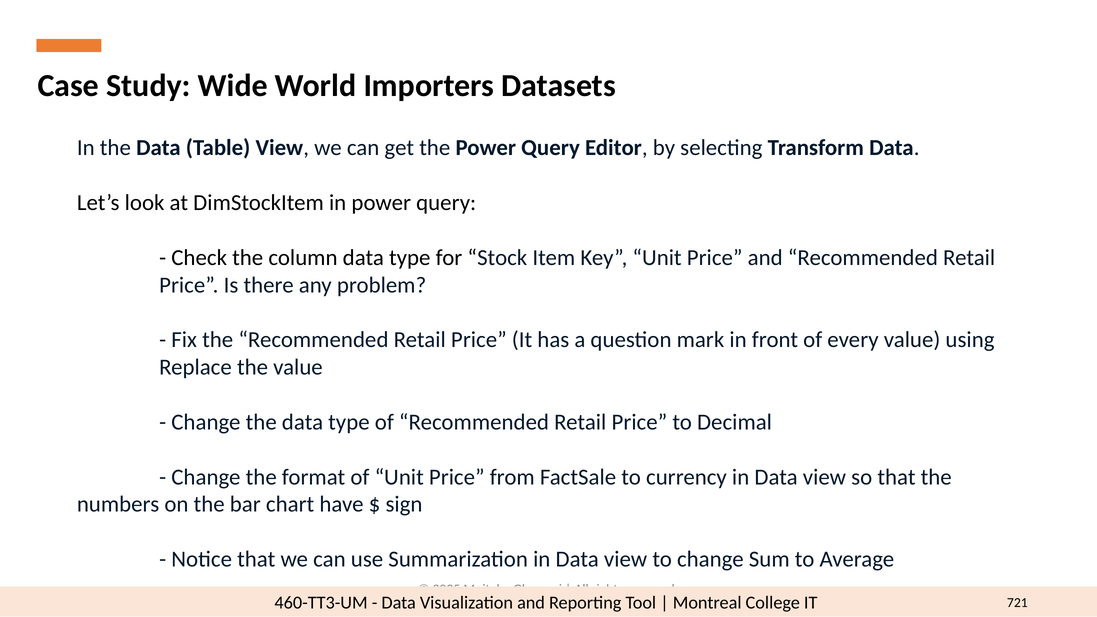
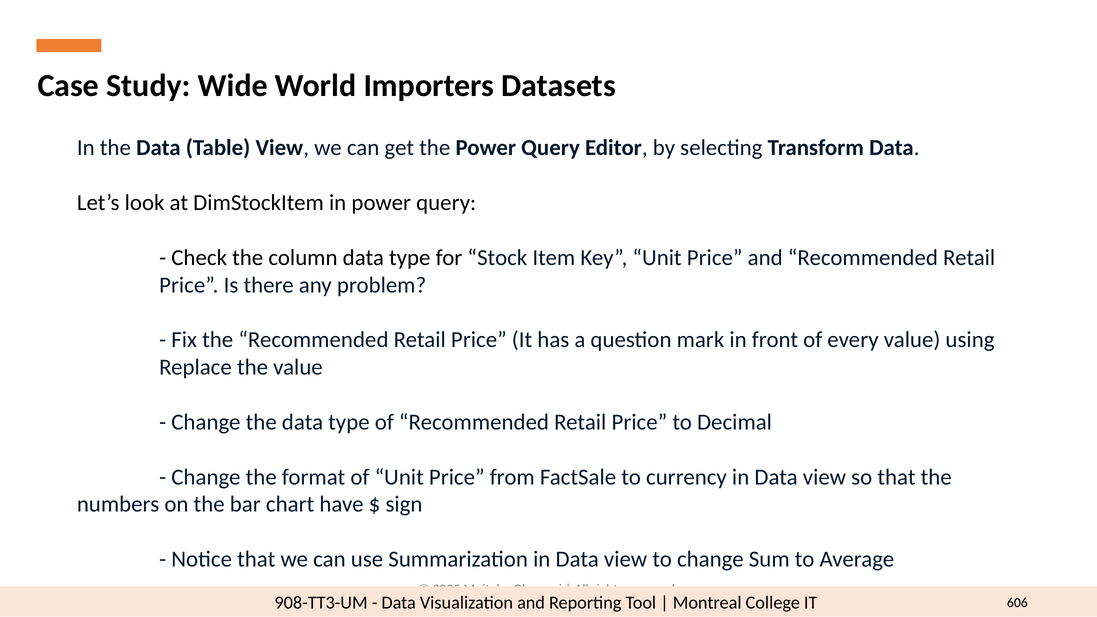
460-TT3-UM: 460-TT3-UM -> 908-TT3-UM (321, 603)
721: 721 -> 606 (1017, 603)
